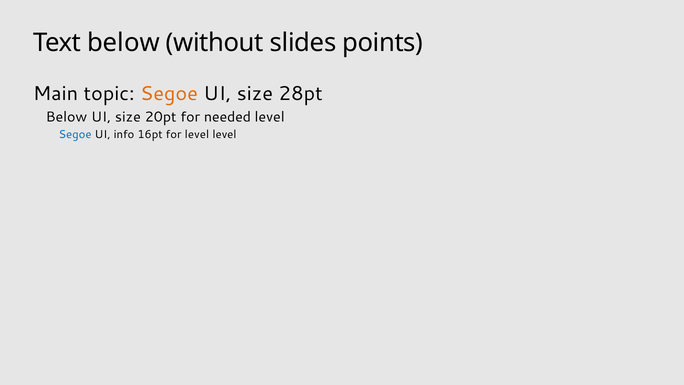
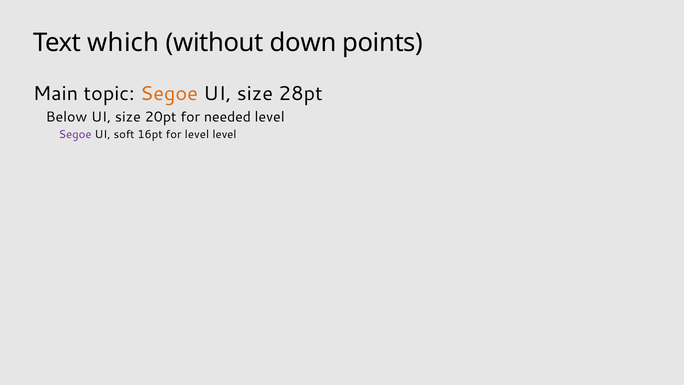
Text below: below -> which (123, 43)
slides: slides -> down (303, 43)
Segoe colour: blue -> purple (75, 134)
info: info -> soft (124, 134)
